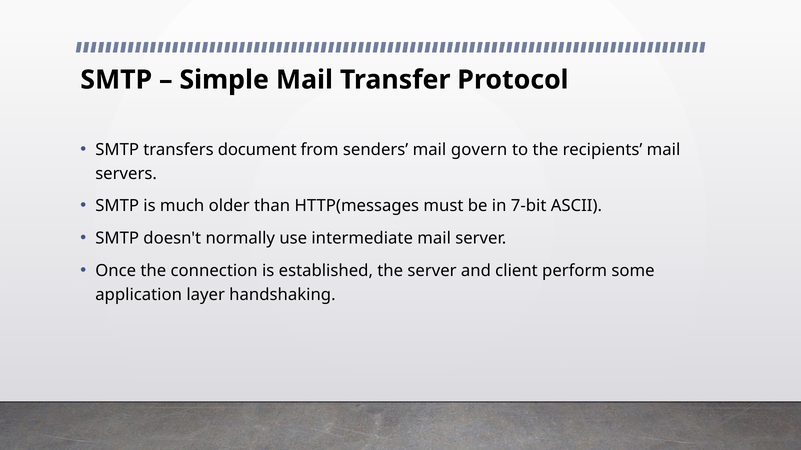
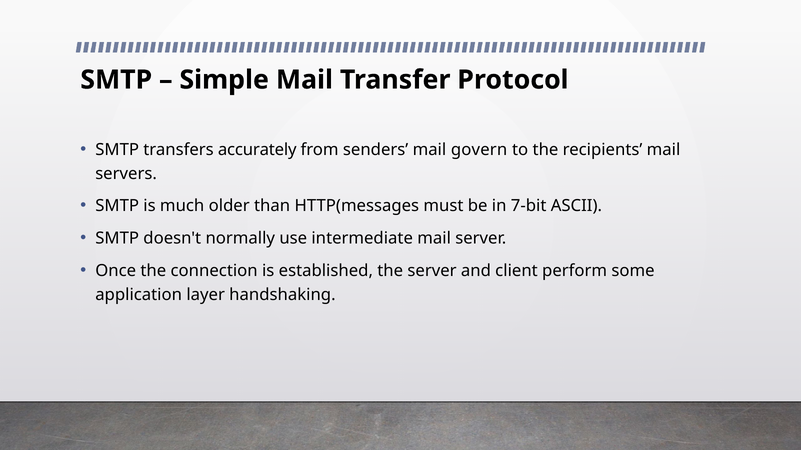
document: document -> accurately (257, 150)
